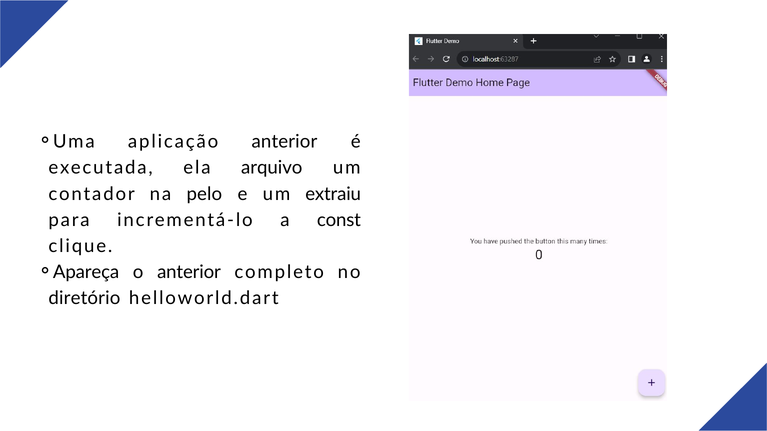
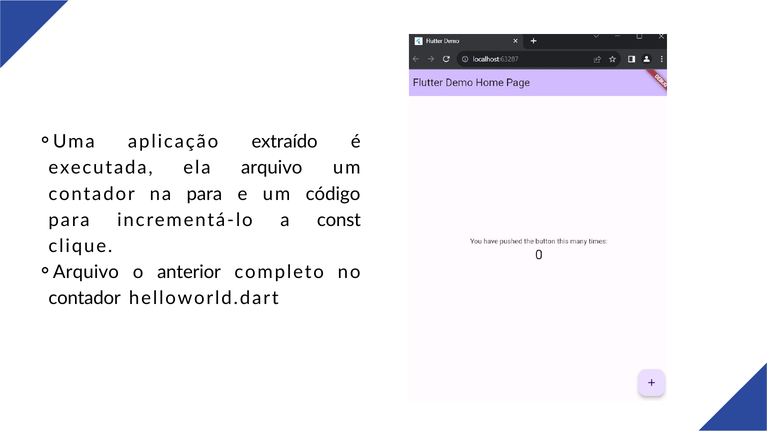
aplicação anterior: anterior -> extraído (285, 142)
na pelo: pelo -> para (204, 194)
extraiu: extraiu -> código (333, 194)
Apareça: Apareça -> Arquivo (86, 272)
diretório: diretório -> contador (85, 298)
